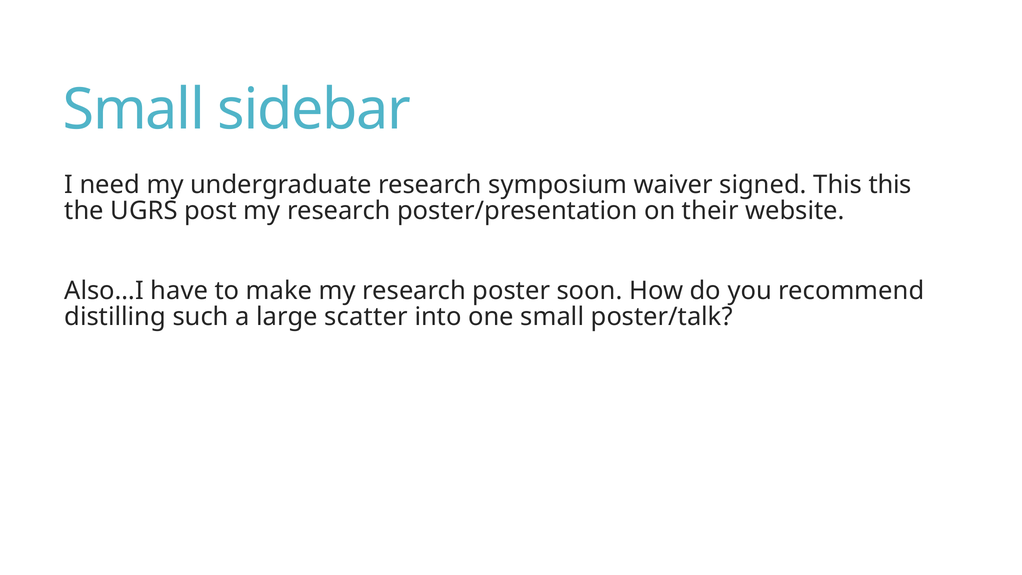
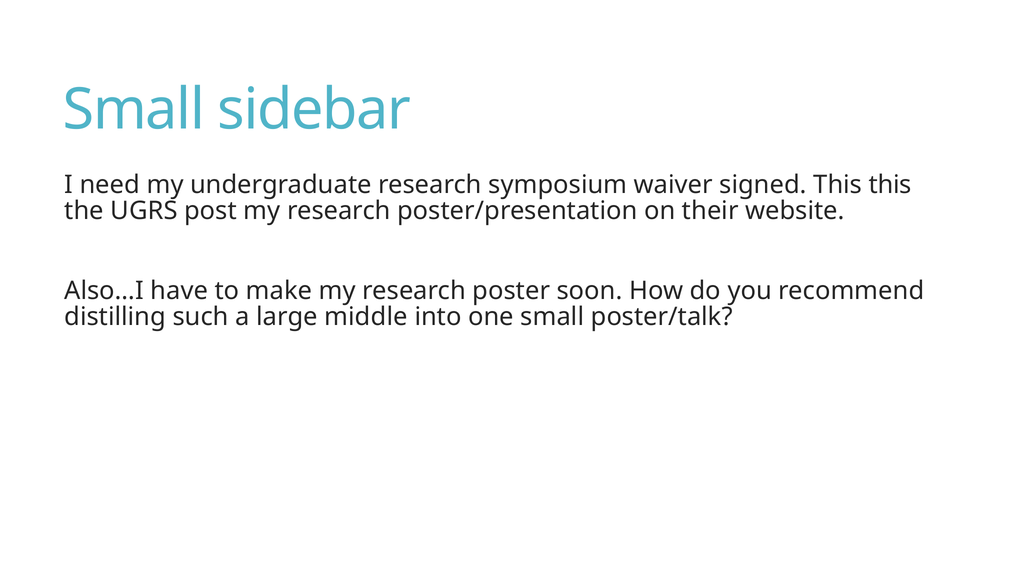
scatter: scatter -> middle (366, 317)
